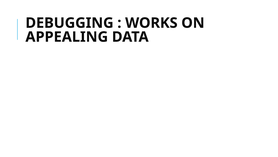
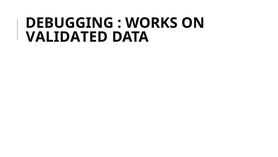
APPEALING: APPEALING -> VALIDATED (67, 37)
